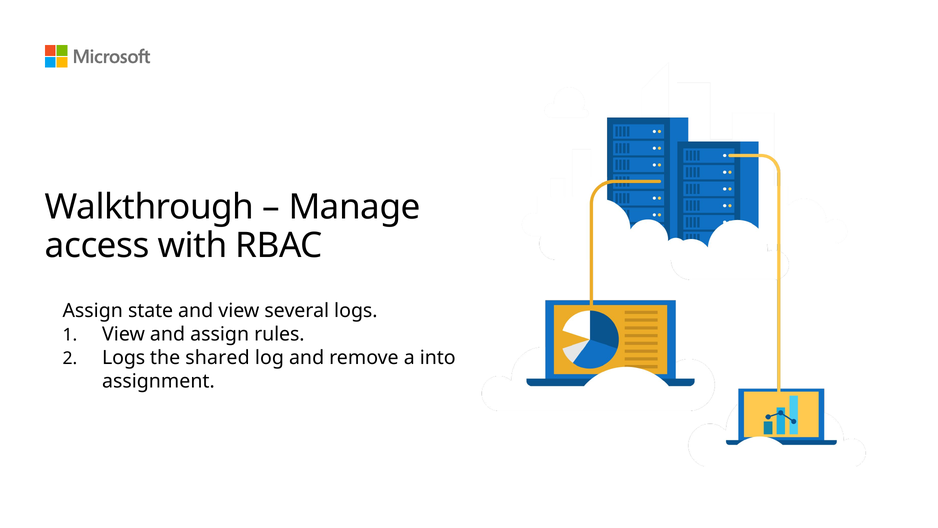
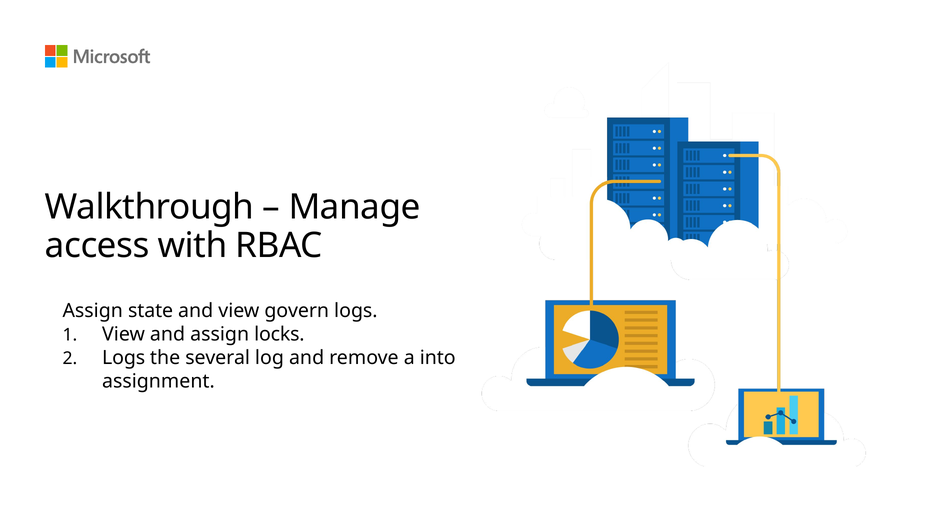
several: several -> govern (297, 311)
rules: rules -> locks (279, 334)
shared: shared -> several (218, 357)
